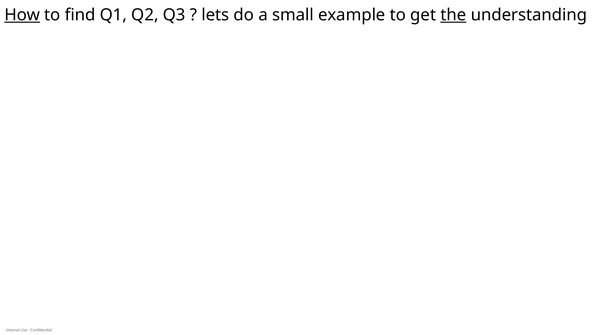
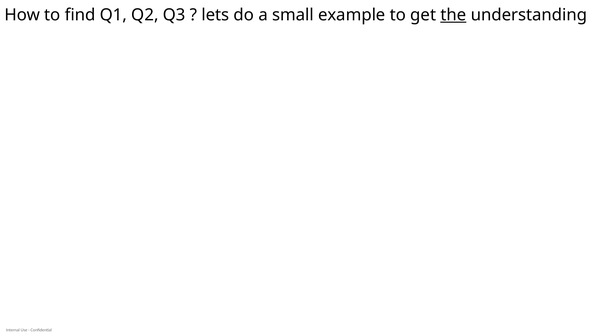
How underline: present -> none (22, 15)
